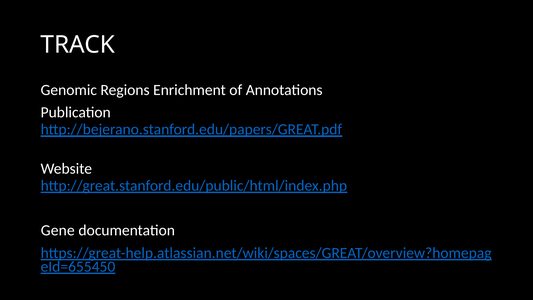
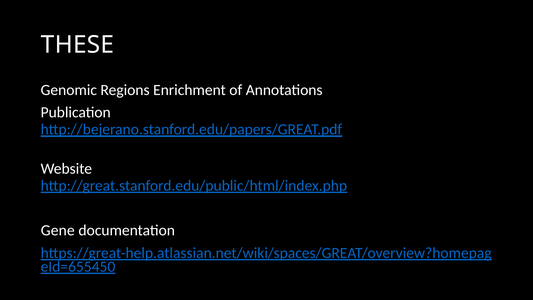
TRACK: TRACK -> THESE (78, 45)
